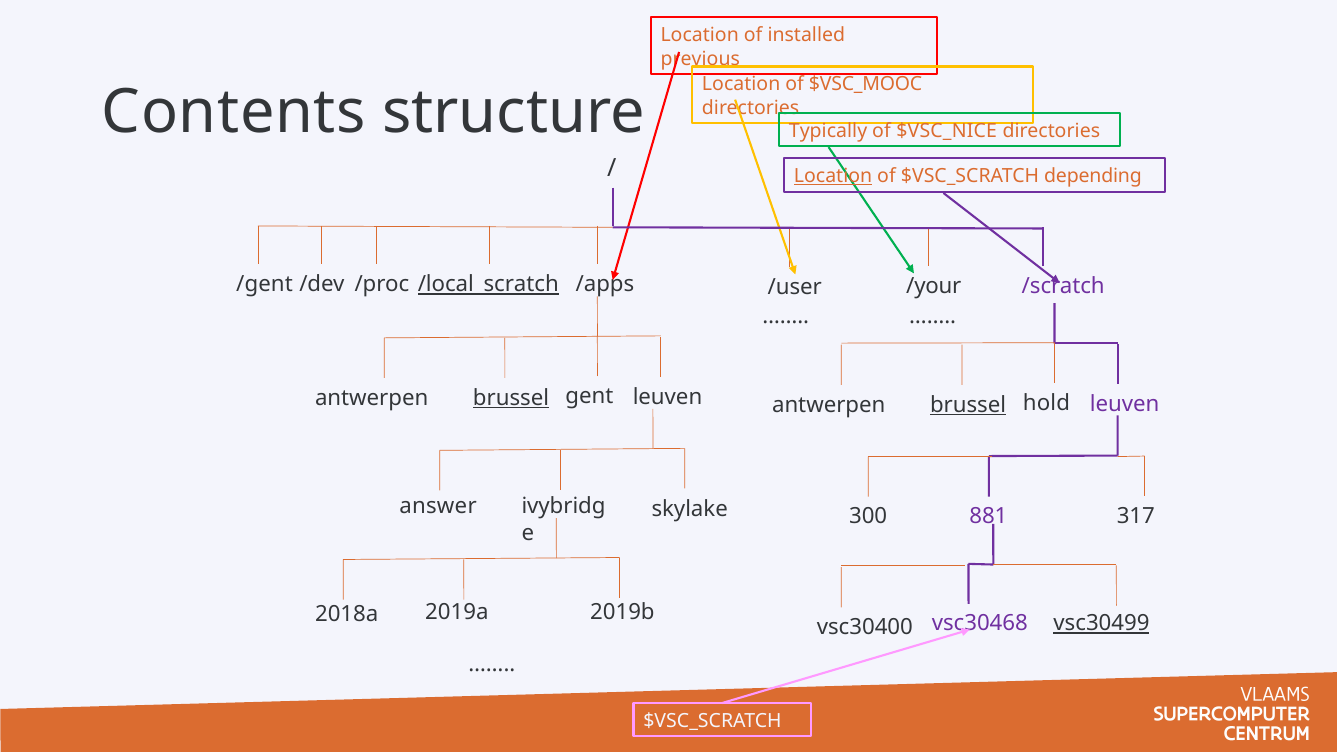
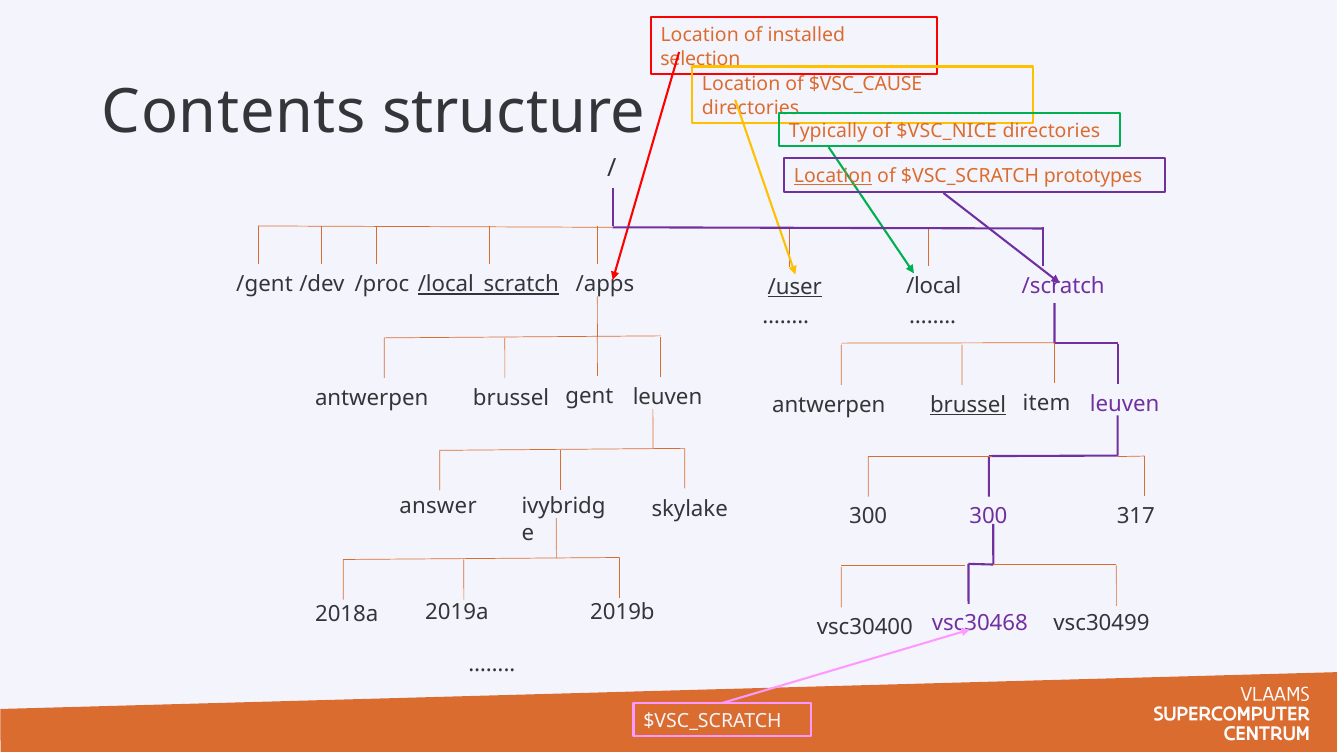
previous: previous -> selection (700, 59)
$VSC_MOOC: $VSC_MOOC -> $VSC_CAUSE (866, 84)
depending: depending -> prototypes (1093, 176)
/your: /your -> /local (934, 286)
/user underline: none -> present (795, 287)
brussel underline: present -> none (511, 398)
hold: hold -> item (1046, 403)
300 881: 881 -> 300 (988, 517)
vsc30499 underline: present -> none (1101, 623)
